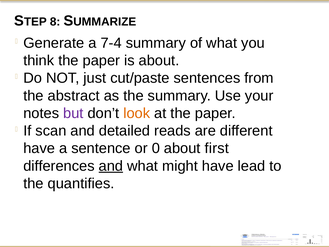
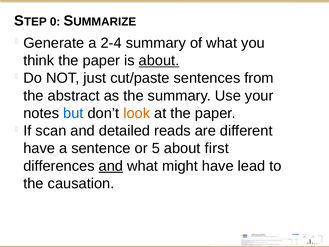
8: 8 -> 0 (55, 22)
7-4: 7-4 -> 2-4 (111, 43)
about underline: none -> present (159, 60)
but colour: purple -> blue (73, 113)
0: 0 -> 5 (156, 148)
quantifies: quantifies -> causation (81, 183)
